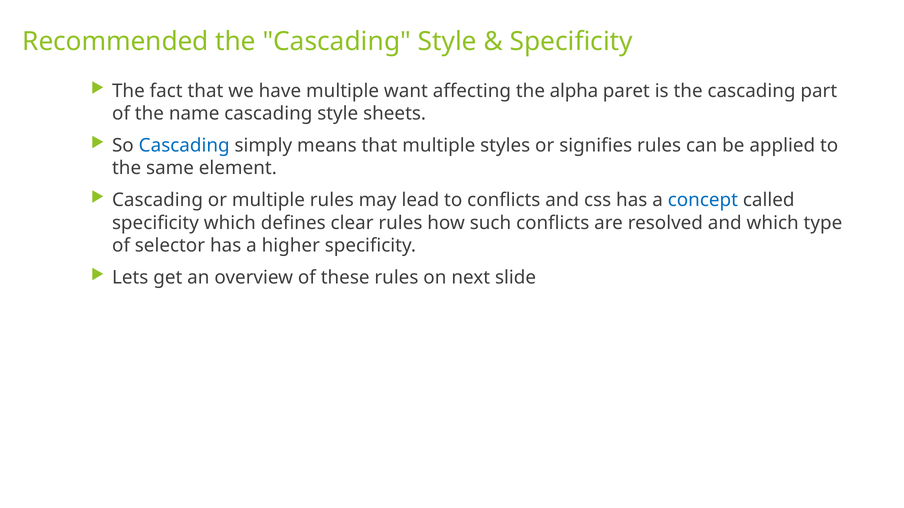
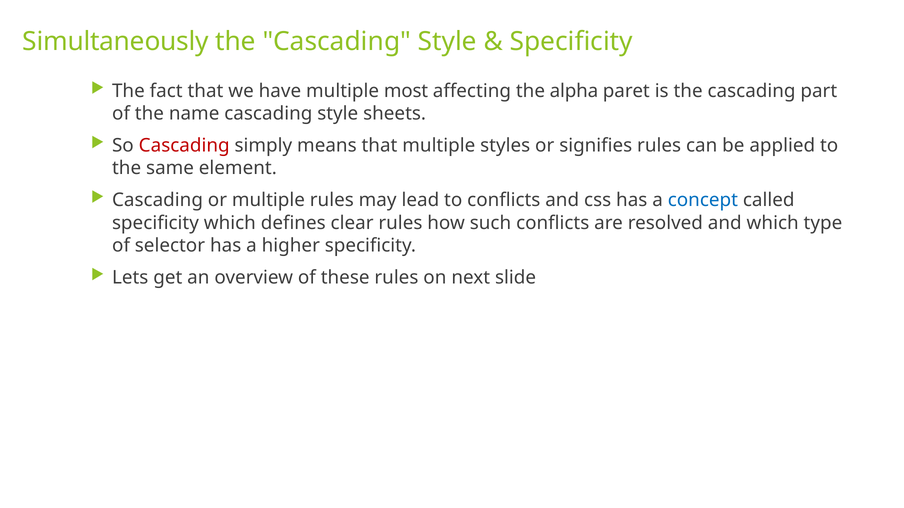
Recommended: Recommended -> Simultaneously (116, 41)
want: want -> most (406, 91)
Cascading colour: blue -> red (184, 146)
